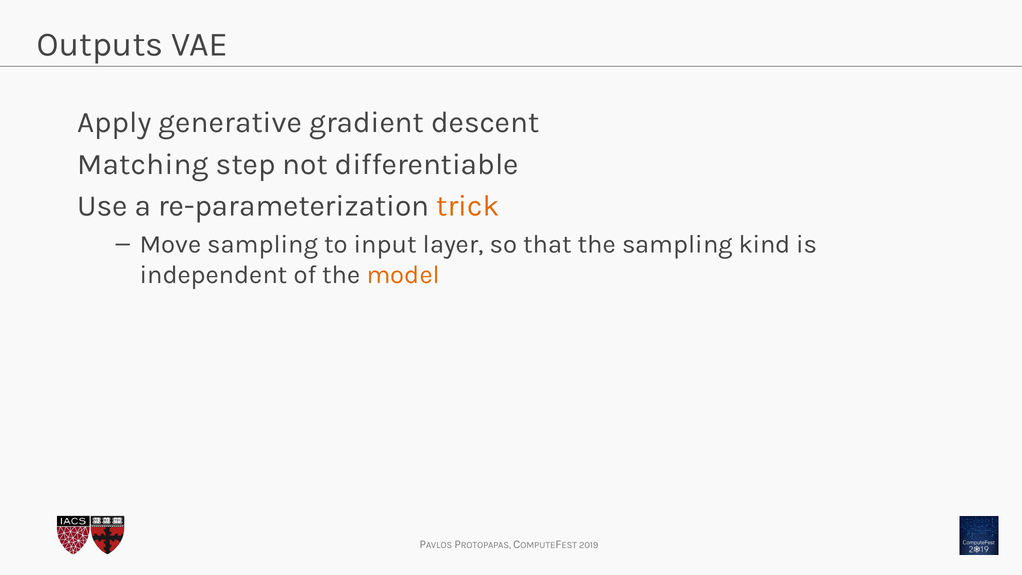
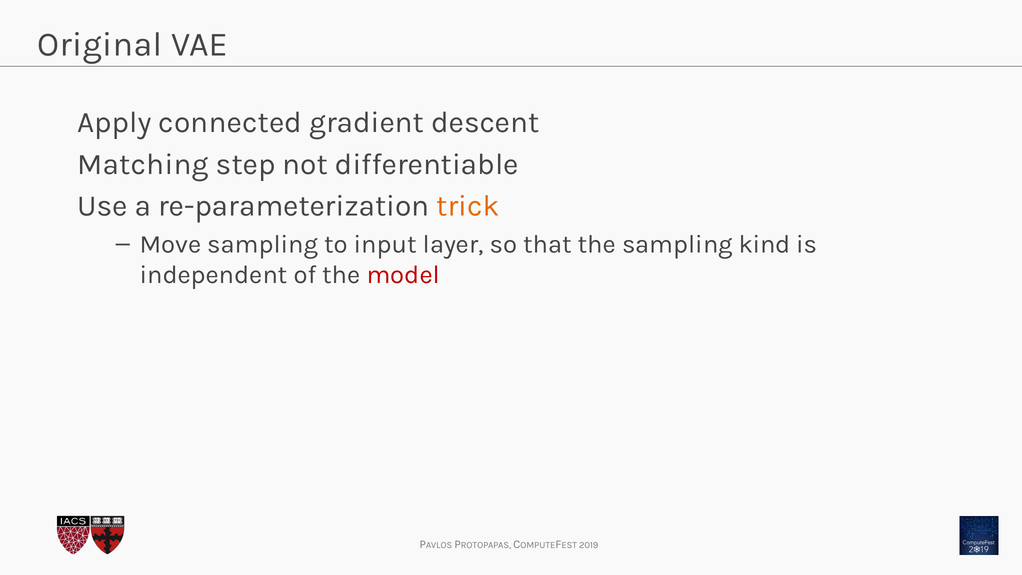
Outputs: Outputs -> Original (100, 45)
generative: generative -> connected (230, 122)
model colour: orange -> red (403, 275)
